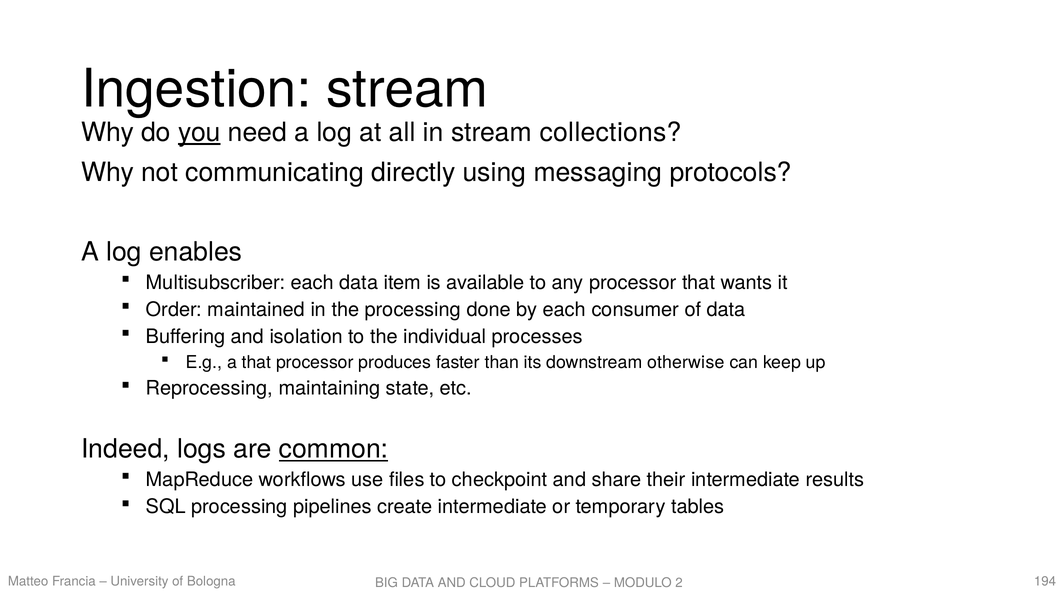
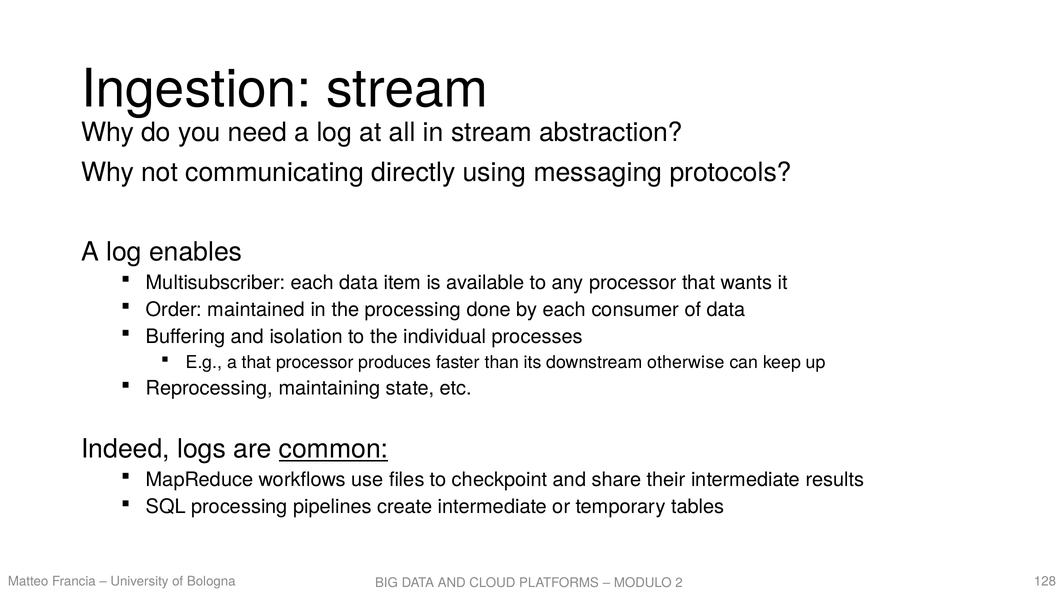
you underline: present -> none (199, 133)
collections: collections -> abstraction (611, 133)
194: 194 -> 128 (1045, 582)
